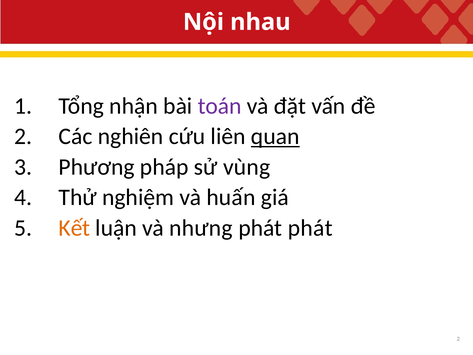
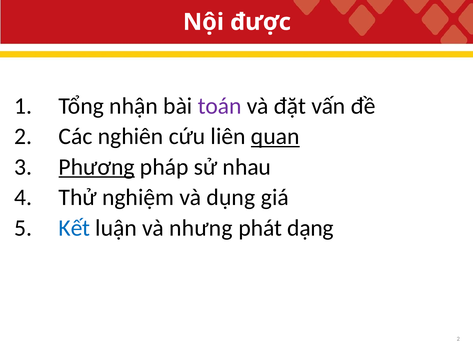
nhau: nhau -> được (261, 22)
Phương underline: none -> present (97, 167)
vùng: vùng -> nhau (247, 167)
huấn: huấn -> dụng (231, 197)
Kết colour: orange -> blue (74, 228)
phát phát: phát -> dạng (310, 228)
